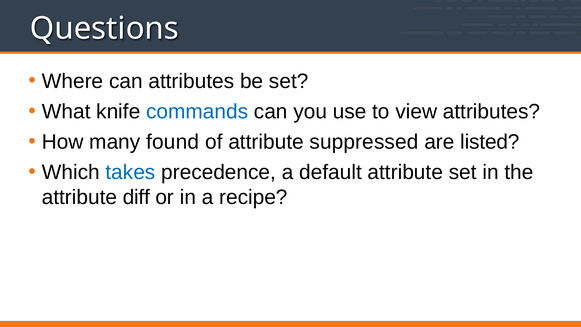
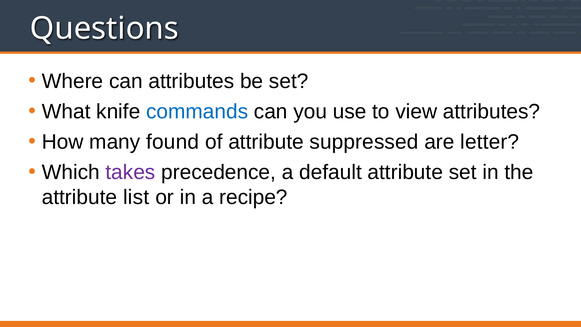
listed: listed -> letter (490, 142)
takes colour: blue -> purple (130, 172)
diff: diff -> list (136, 197)
